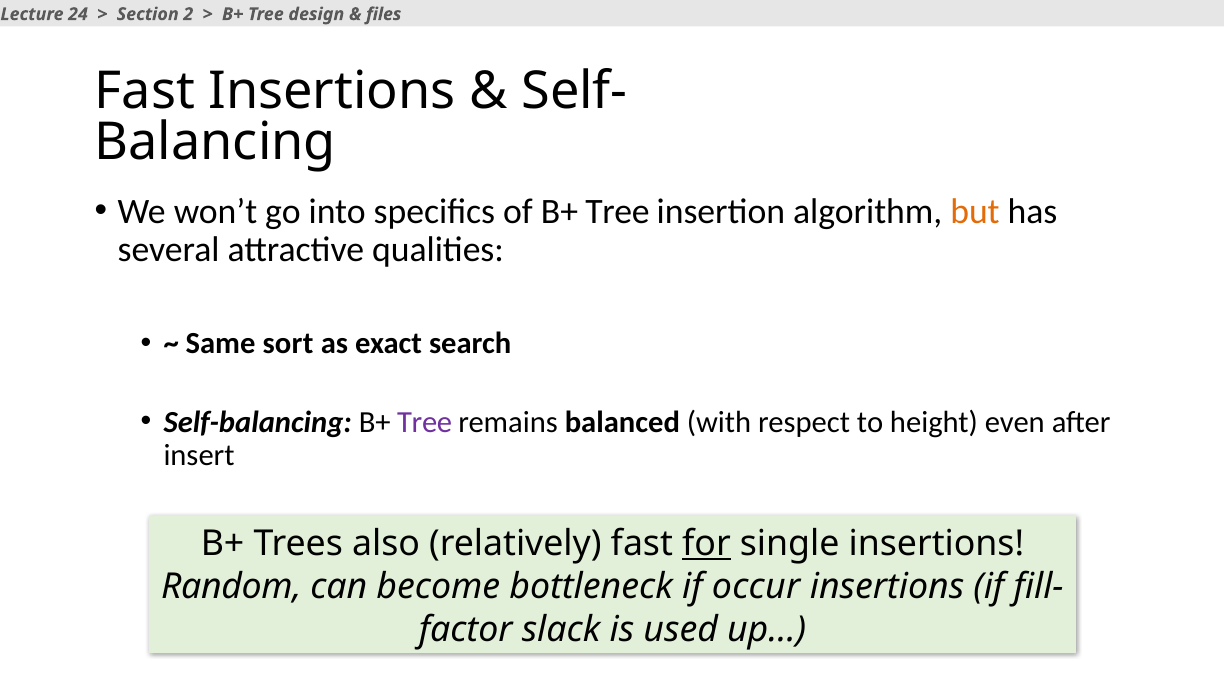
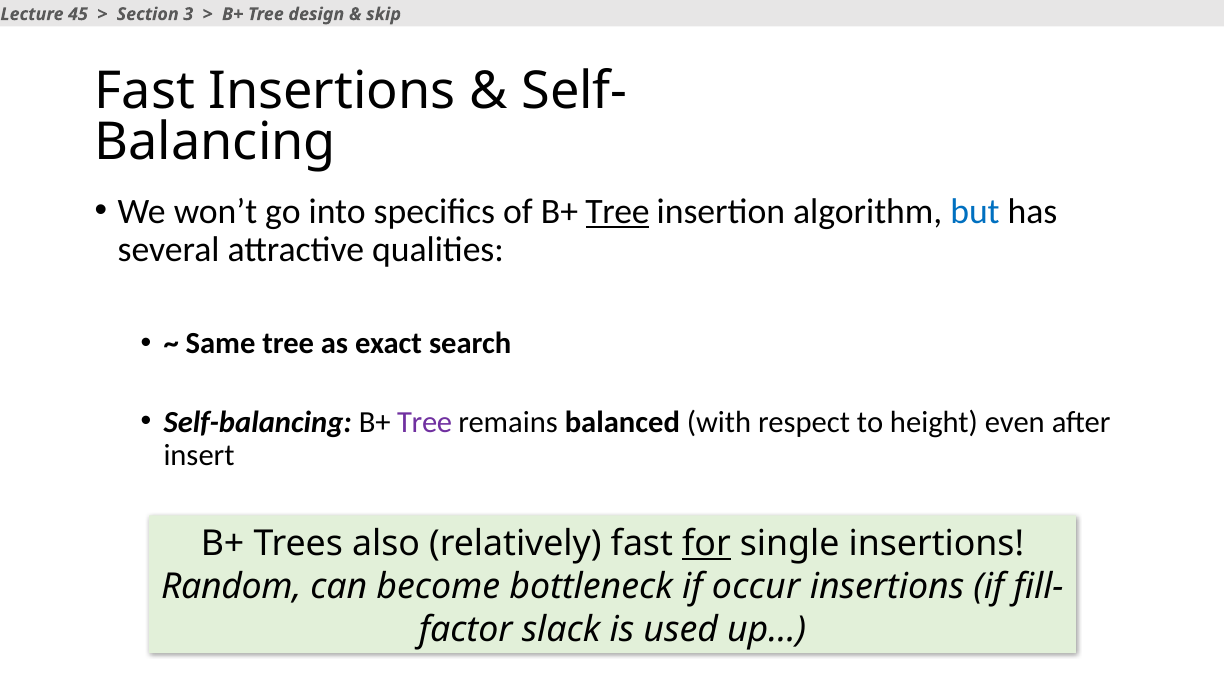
24: 24 -> 45 (78, 14)
2: 2 -> 3 (188, 14)
files: files -> skip (384, 14)
Tree underline: none -> present (617, 211)
but colour: orange -> blue (975, 211)
Same sort: sort -> tree (288, 343)
